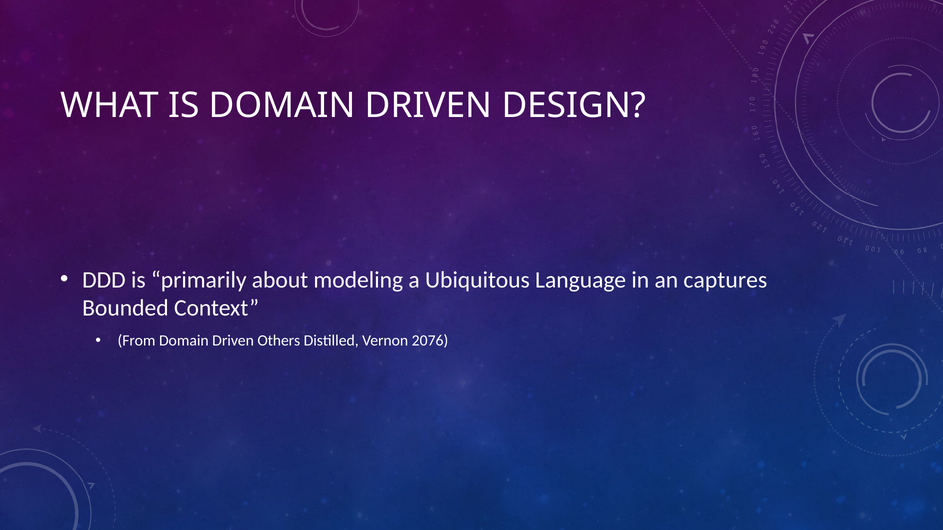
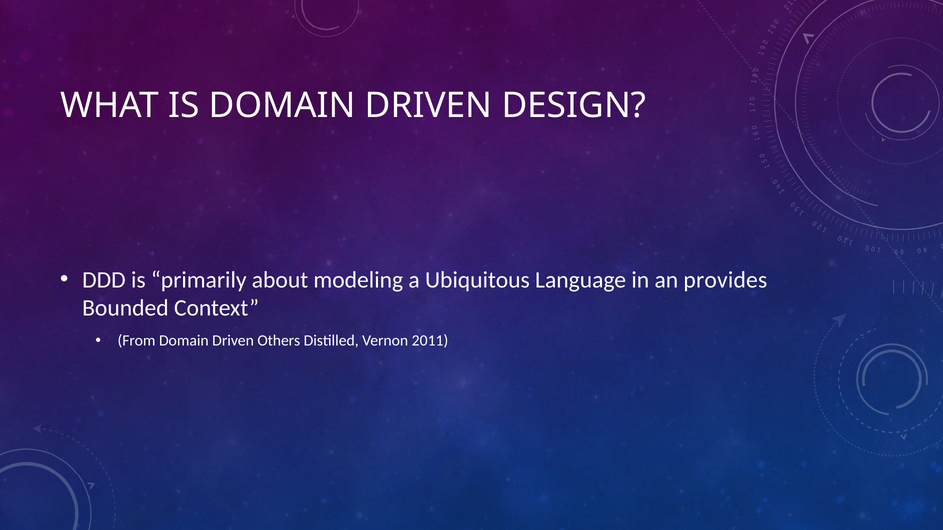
captures: captures -> provides (725, 280)
2076: 2076 -> 2011 (430, 341)
